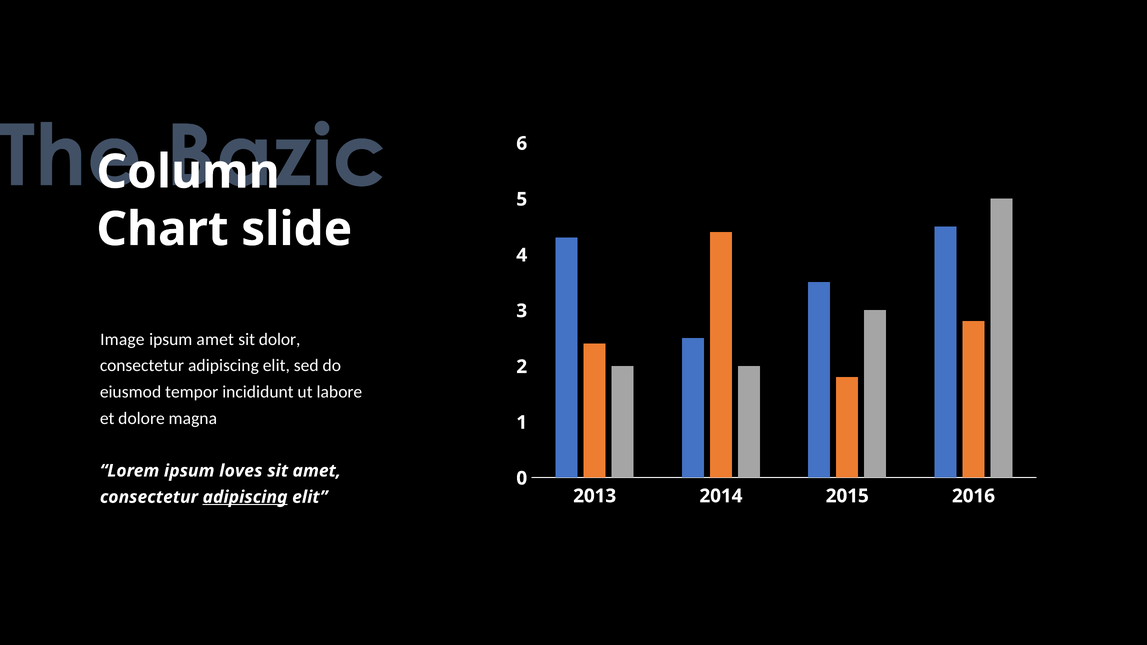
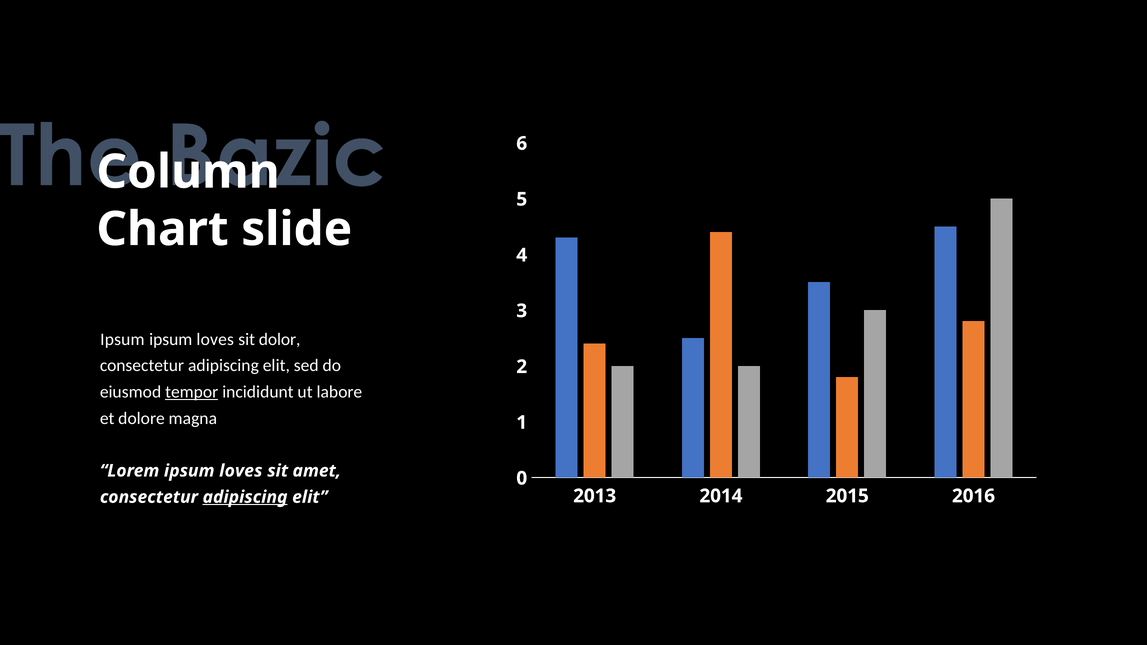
Image: Image -> Ipsum (122, 340)
amet: amet -> loves (215, 340)
tempor underline: none -> present (192, 392)
